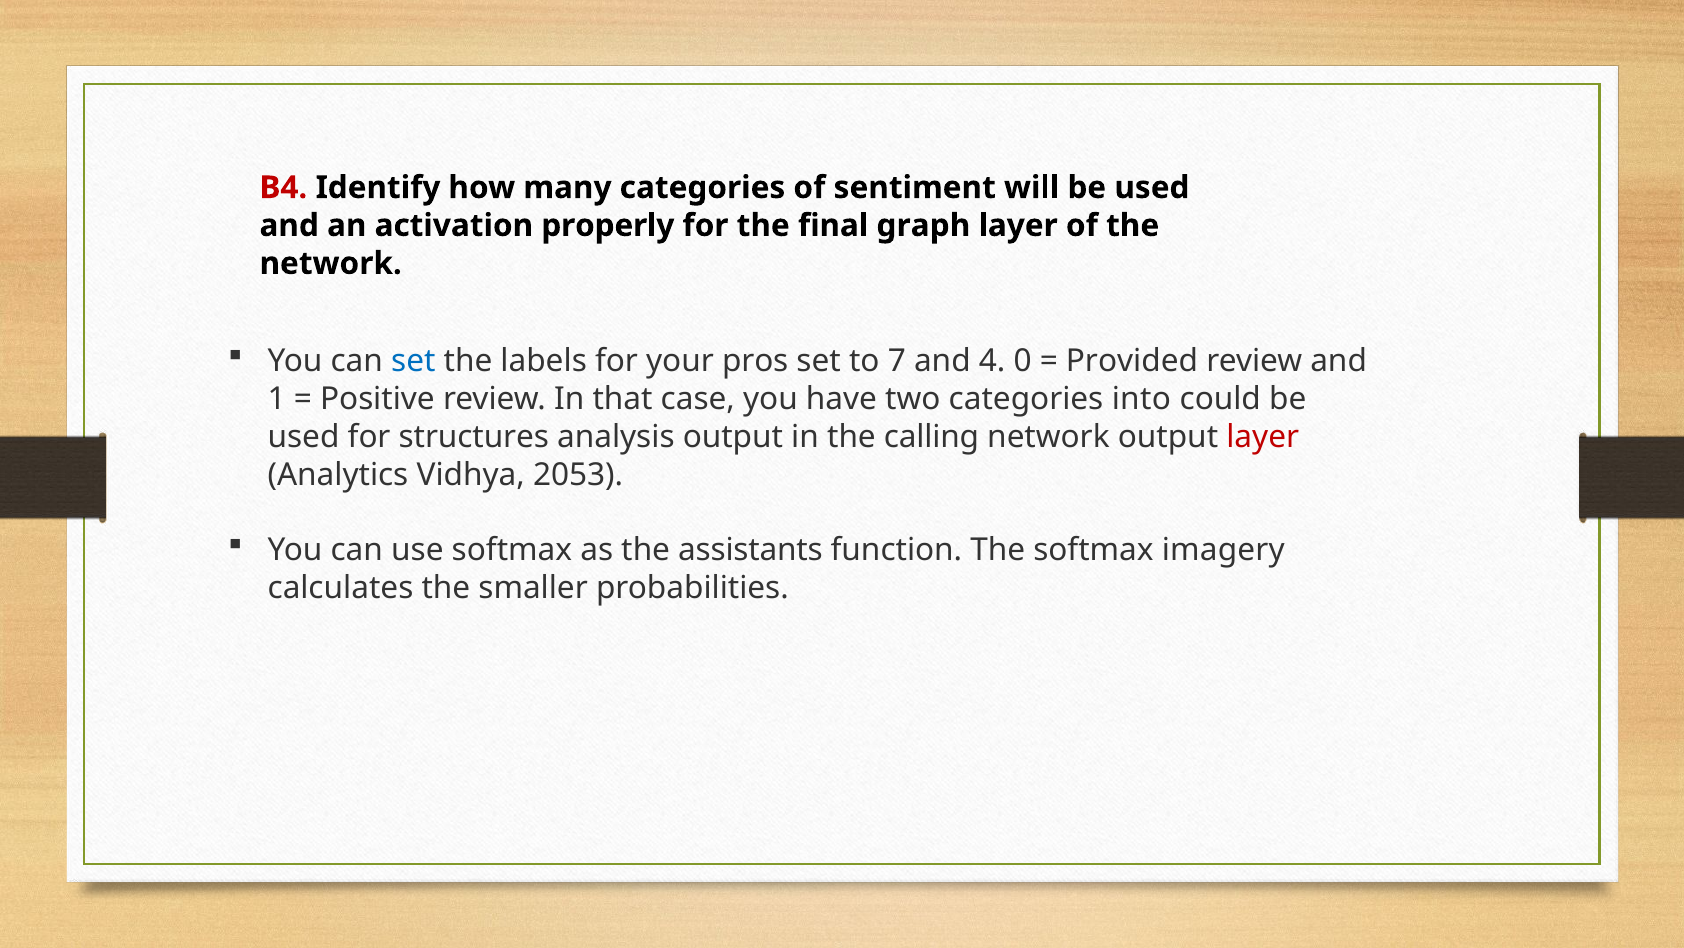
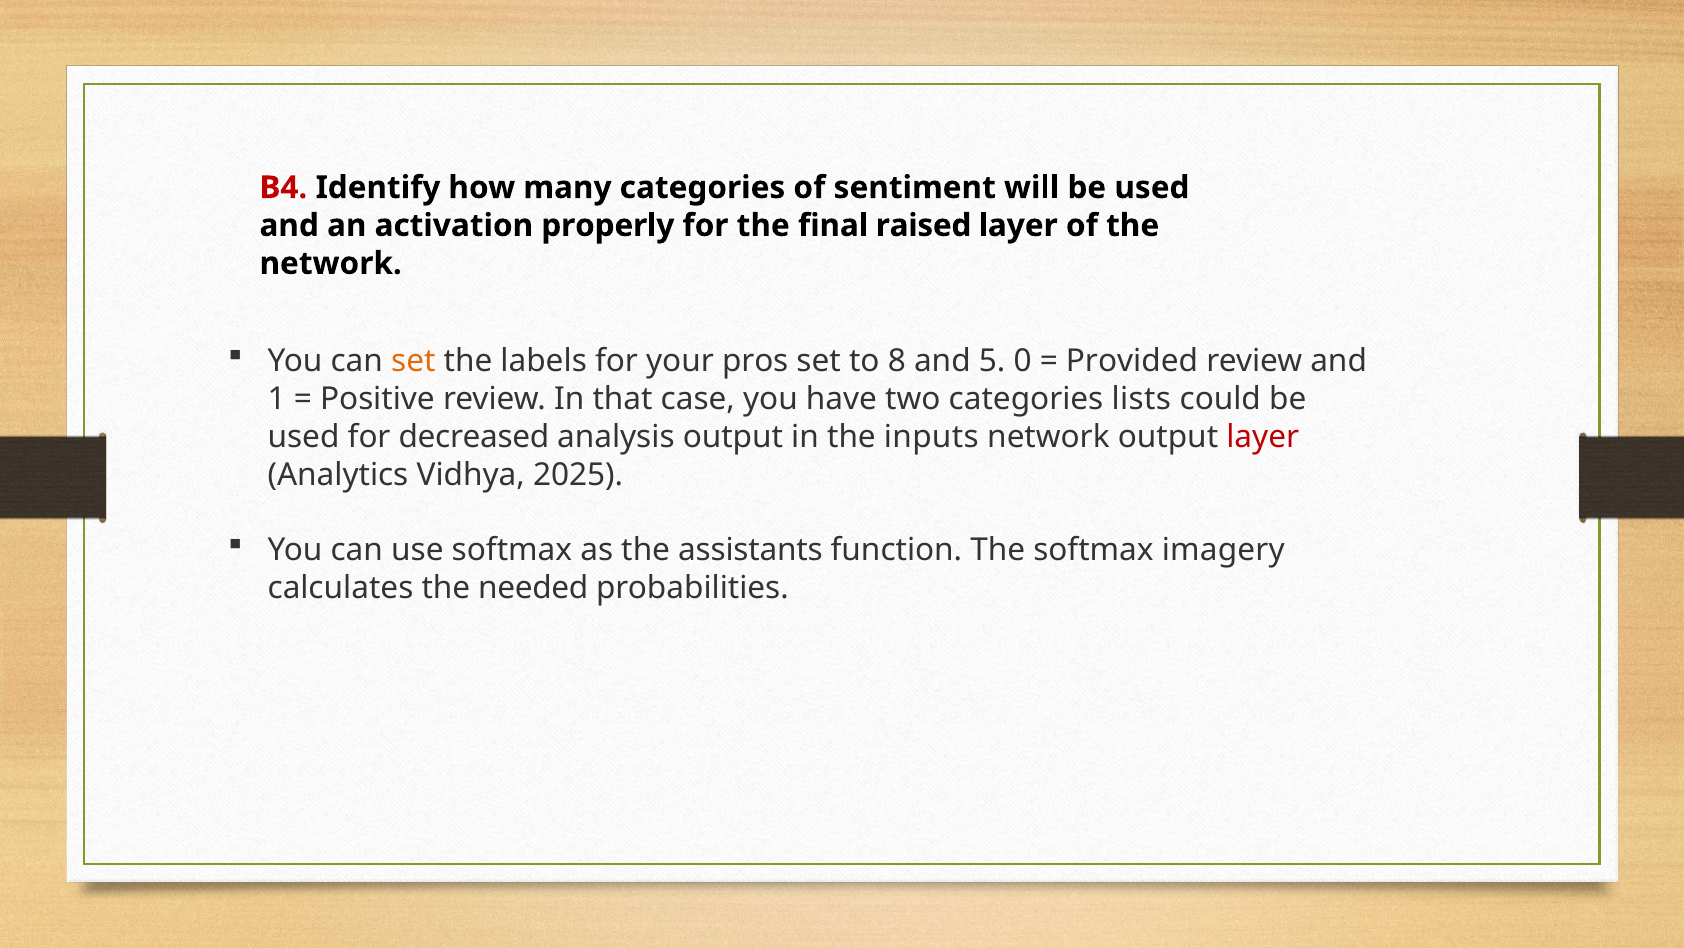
graph: graph -> raised (924, 225)
set colour: blue -> orange (413, 361)
7: 7 -> 8 (897, 361)
4: 4 -> 5 (992, 361)
into: into -> lists (1141, 399)
structures: structures -> decreased (474, 436)
calling: calling -> inputs (931, 436)
2053: 2053 -> 2025 (578, 474)
smaller: smaller -> needed (533, 588)
